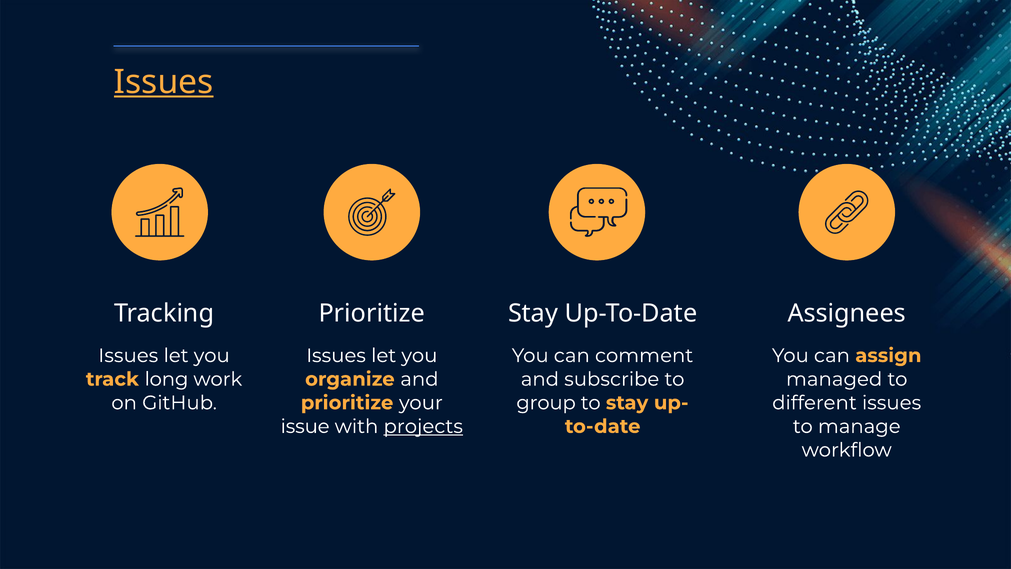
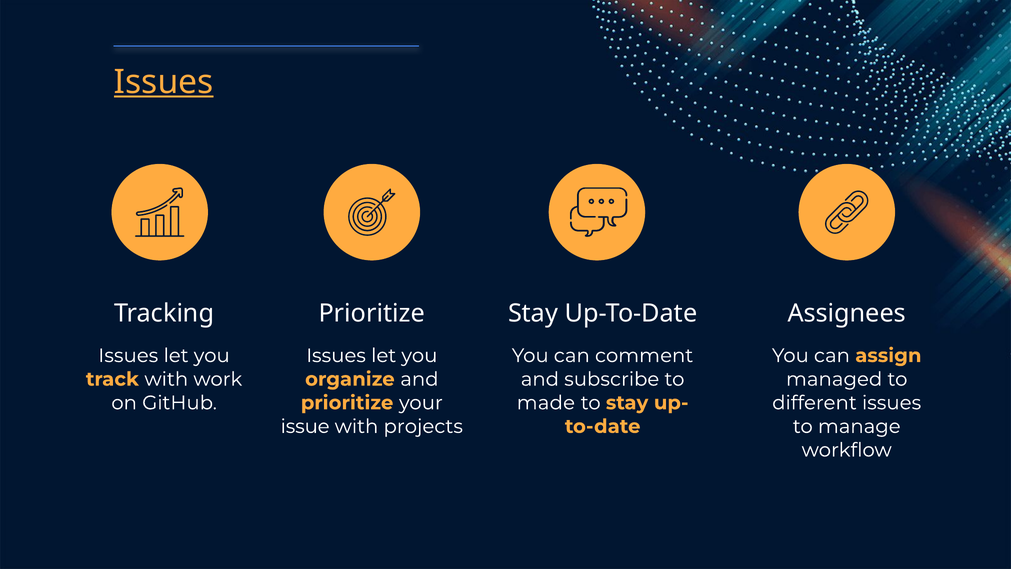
track long: long -> with (166, 379)
group: group -> made (546, 403)
projects underline: present -> none (423, 426)
